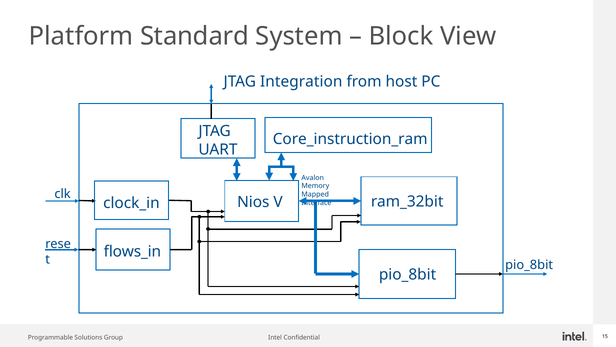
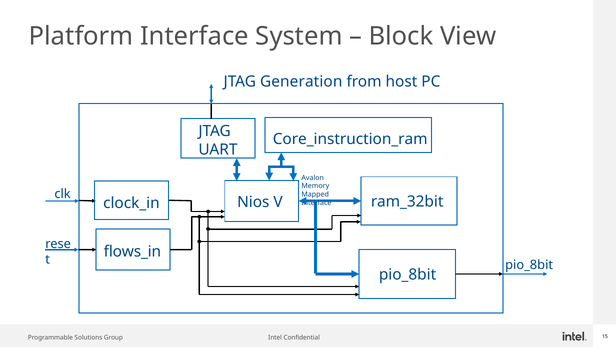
Platform Standard: Standard -> Interface (194, 36)
Integration: Integration -> Generation (301, 82)
